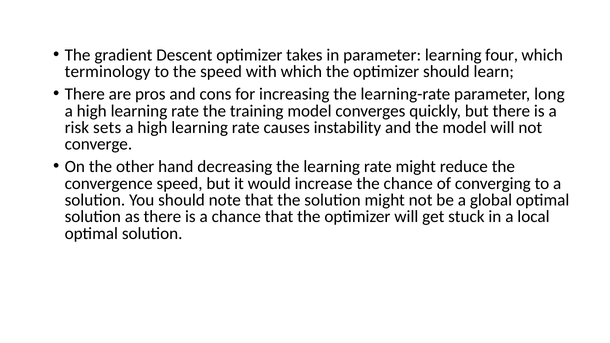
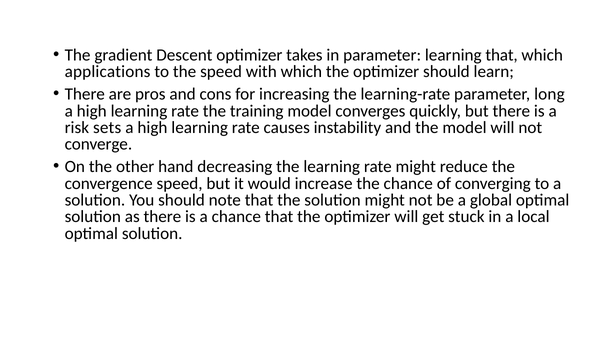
learning four: four -> that (502, 55)
terminology: terminology -> applications (108, 72)
